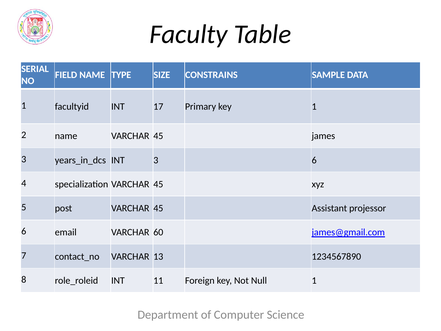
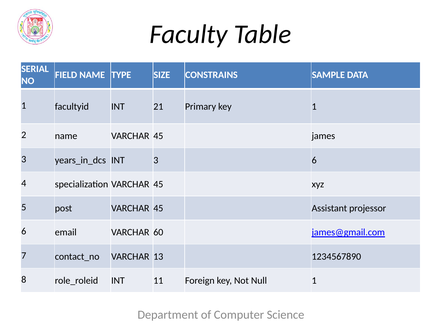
17: 17 -> 21 (158, 107)
